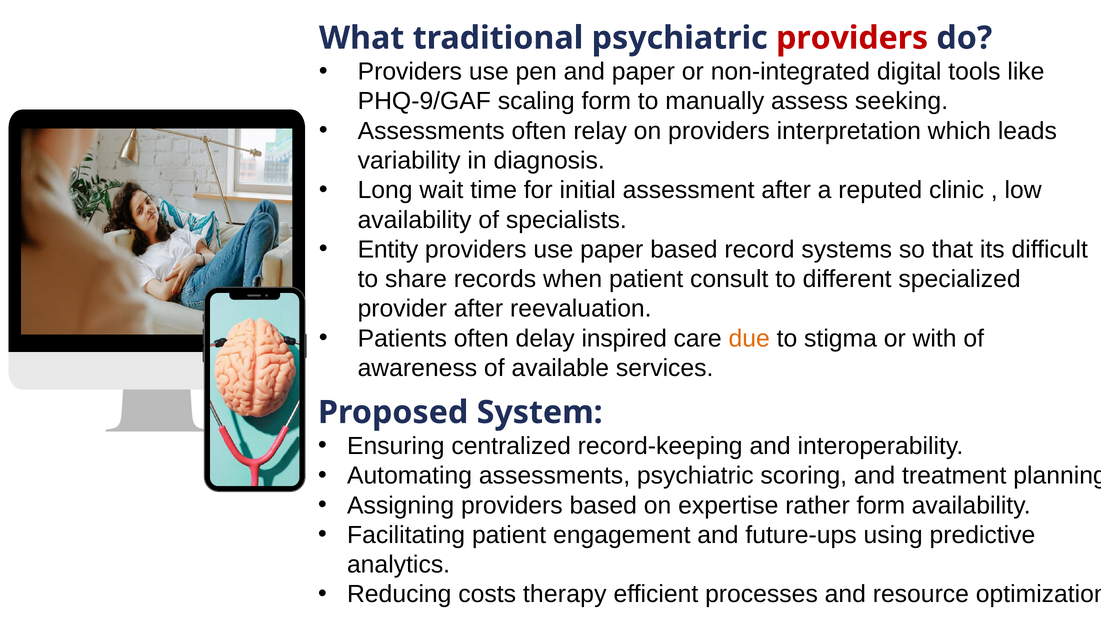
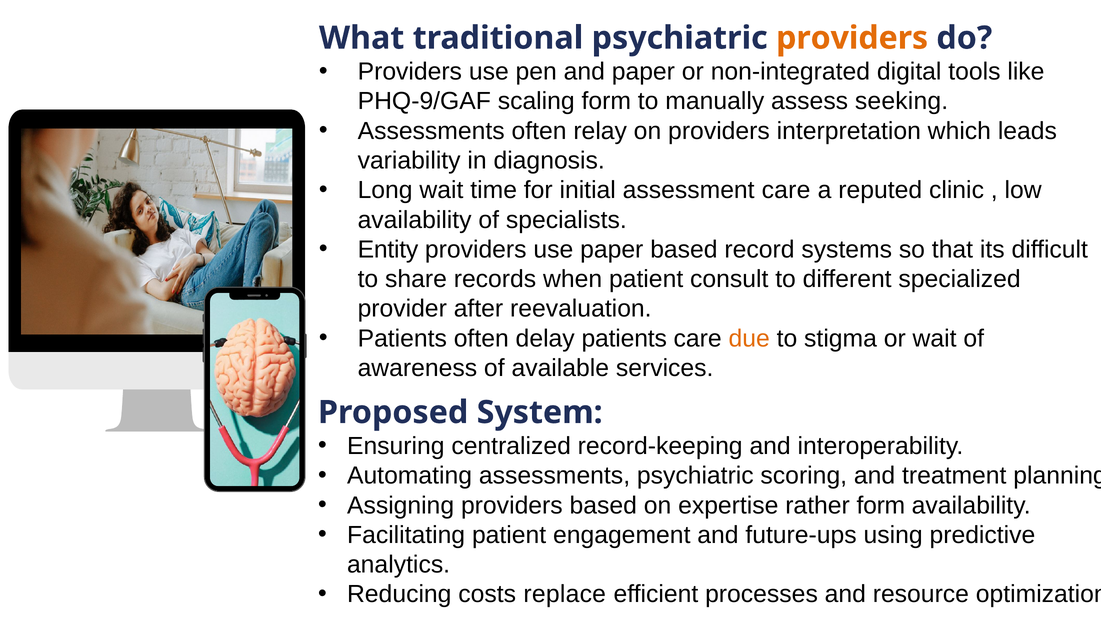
providers colour: red -> orange (852, 38)
assessment after: after -> care (786, 190)
delay inspired: inspired -> patients (624, 339)
or with: with -> wait (935, 339)
therapy: therapy -> replace (565, 595)
